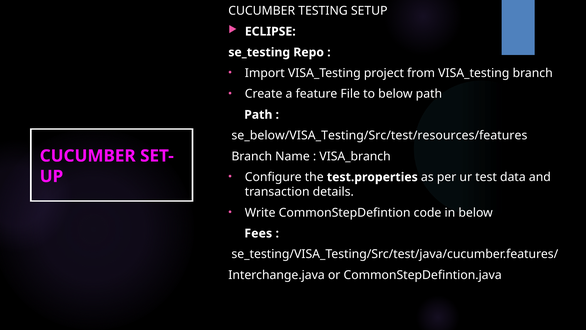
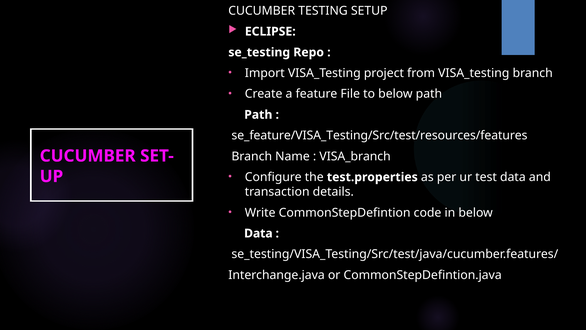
se_below/VISA_Testing/Src/test/resources/features: se_below/VISA_Testing/Src/test/resources/features -> se_feature/VISA_Testing/Src/test/resources/features (379, 135)
Fees: Fees -> Data (258, 233)
